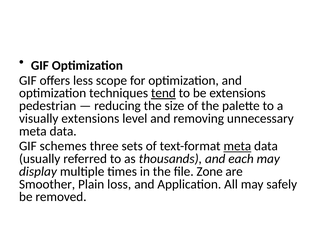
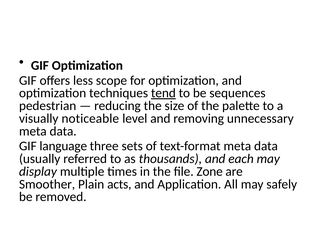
be extensions: extensions -> sequences (237, 93)
visually extensions: extensions -> noticeable (90, 118)
schemes: schemes -> language (63, 146)
meta underline: present -> none (237, 146)
loss: loss -> acts (119, 184)
